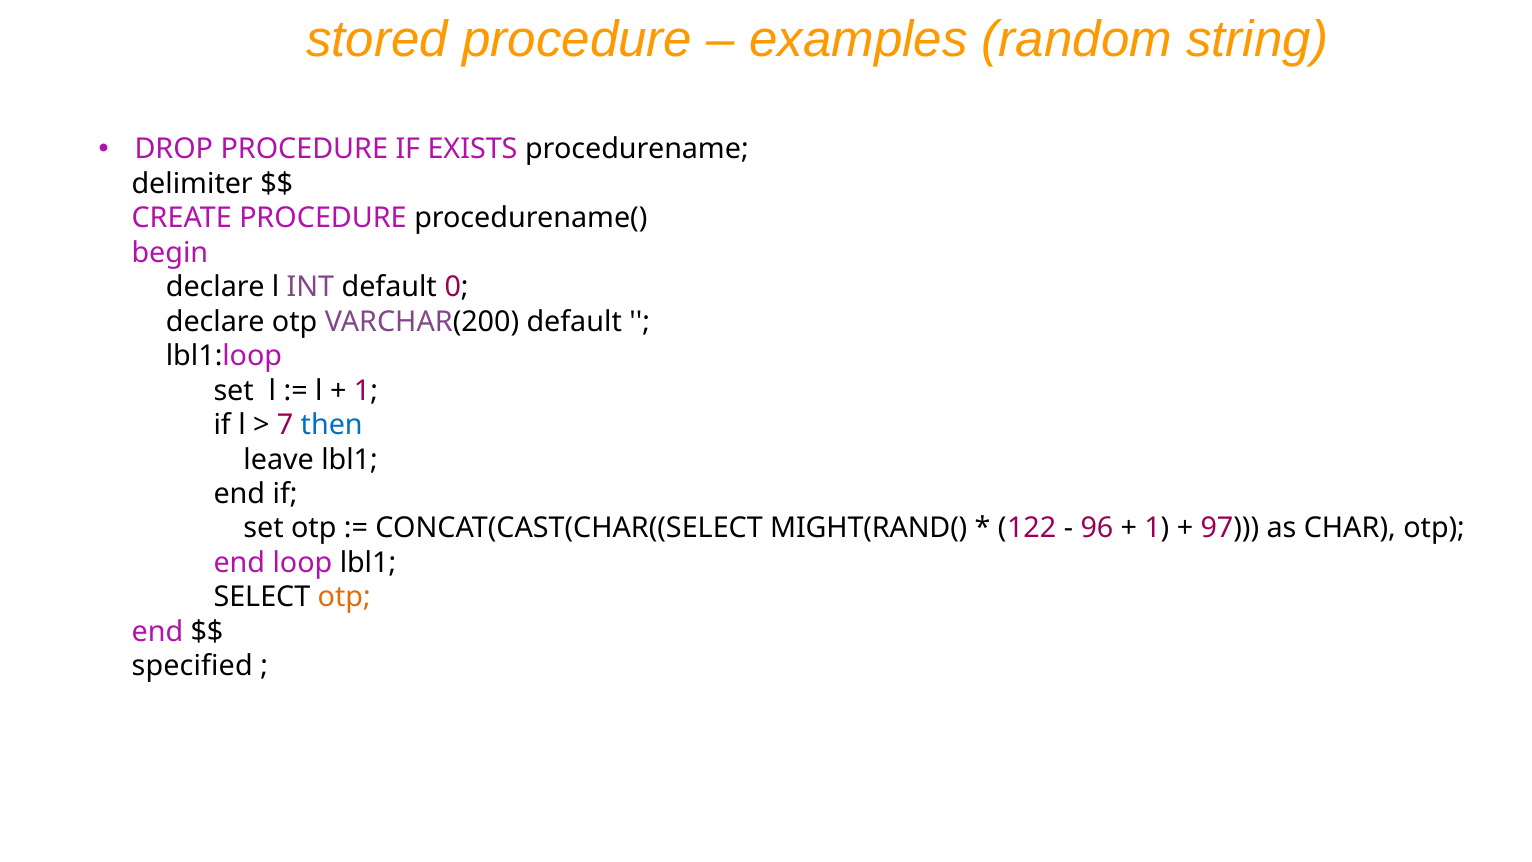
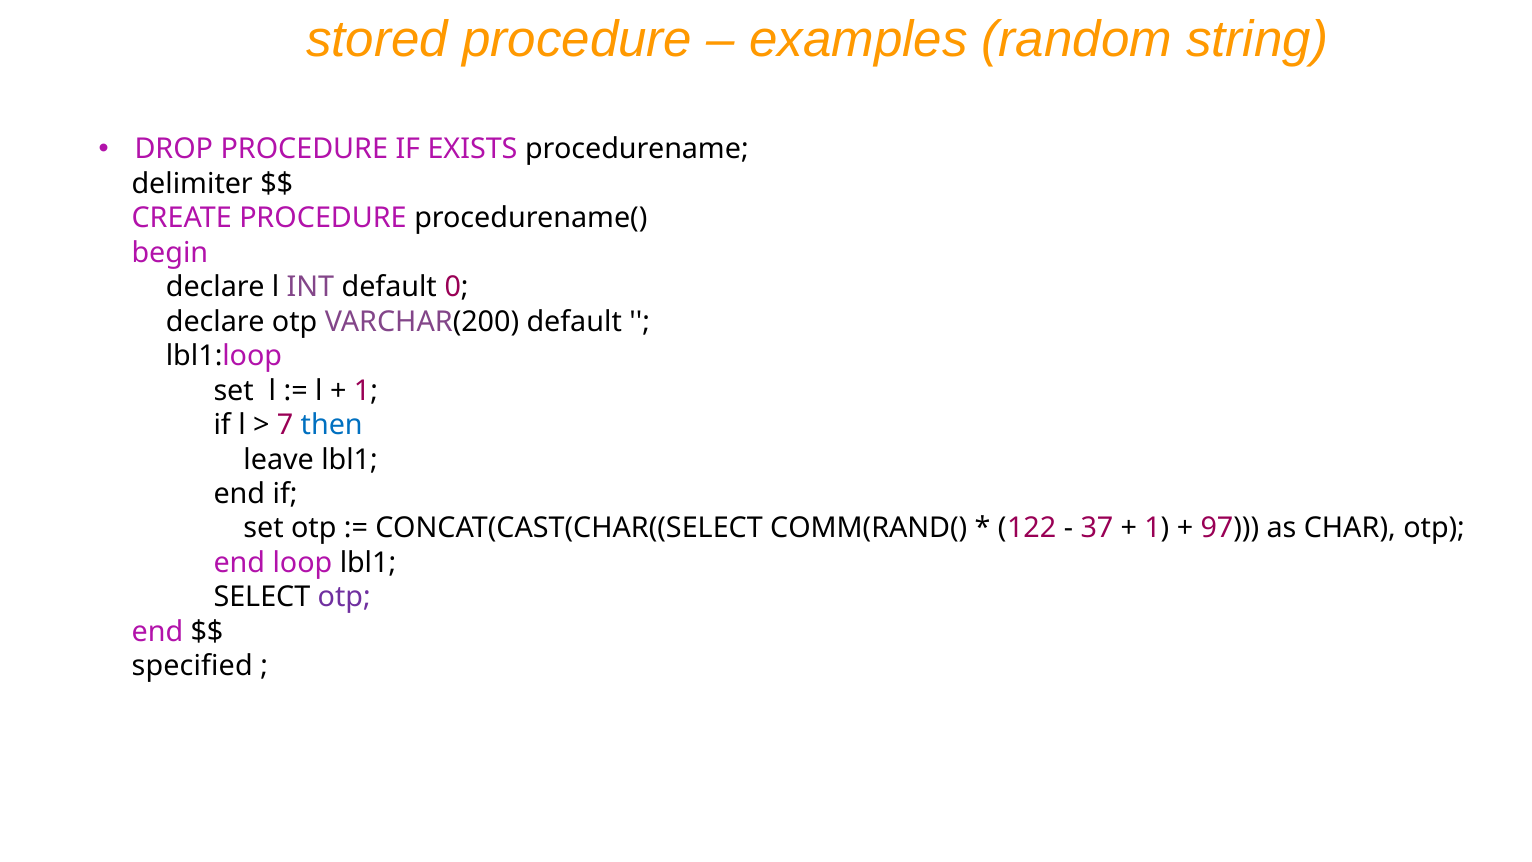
MIGHT(RAND(: MIGHT(RAND( -> COMM(RAND( (869, 528)
96: 96 -> 37 (1097, 528)
otp colour: orange -> purple (344, 597)
